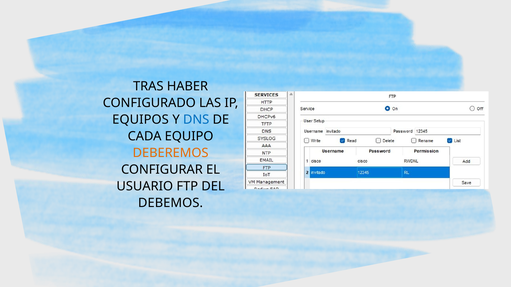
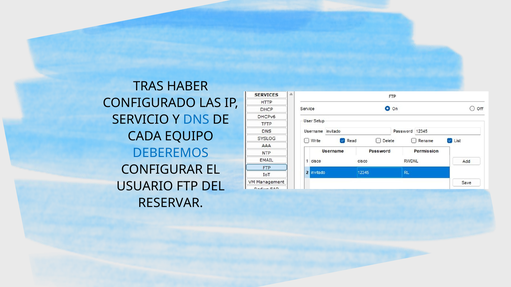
EQUIPOS: EQUIPOS -> SERVICIO (141, 120)
DEBEREMOS colour: orange -> blue (171, 153)
DEBEMOS: DEBEMOS -> RESERVAR (171, 203)
